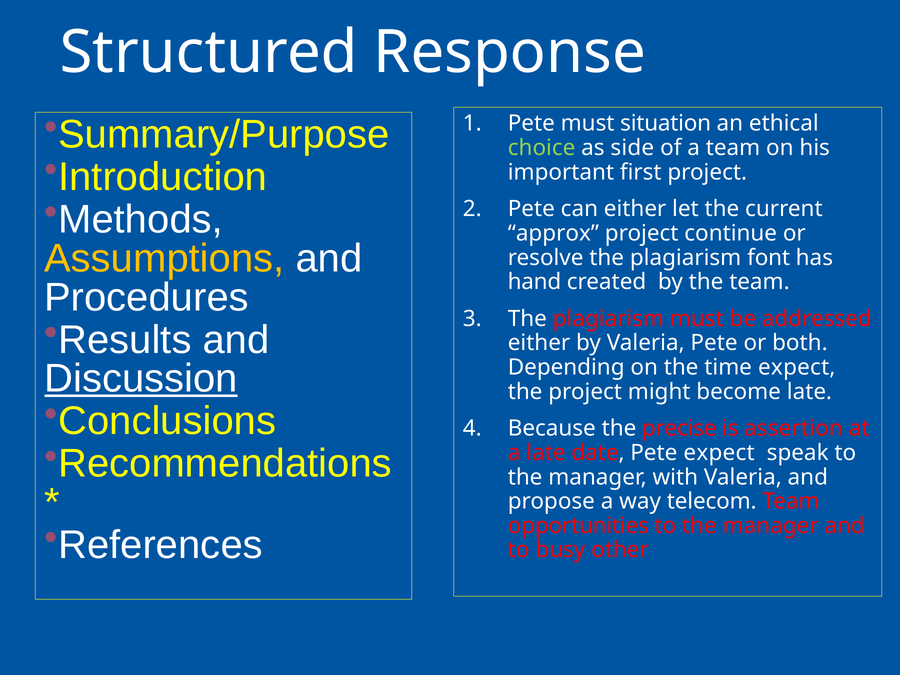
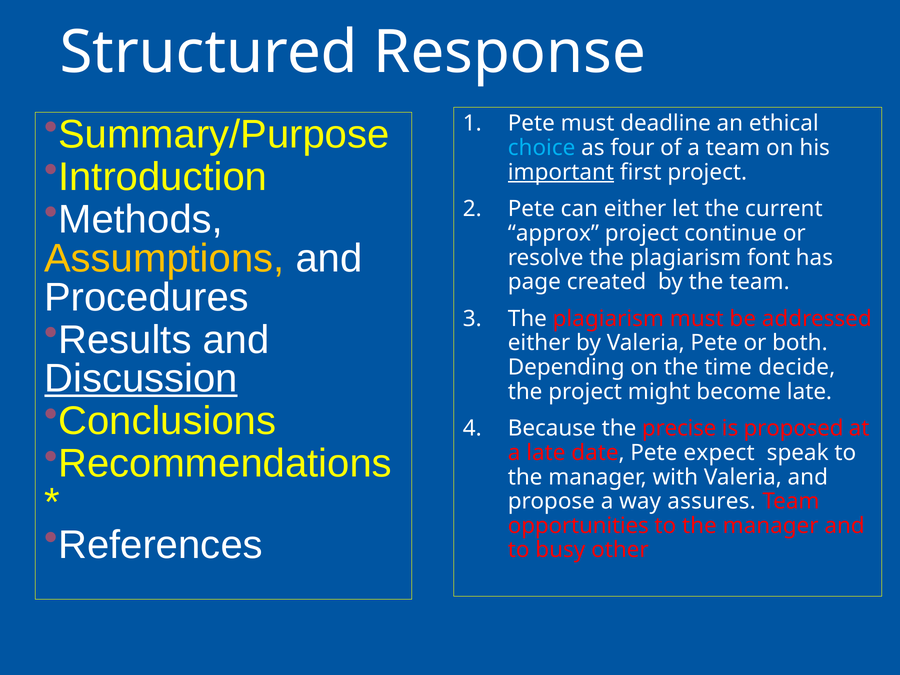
situation: situation -> deadline (666, 124)
choice colour: light green -> light blue (542, 148)
side: side -> four (632, 148)
important underline: none -> present (561, 172)
hand: hand -> page (534, 282)
time expect: expect -> decide (797, 367)
assertion: assertion -> proposed (794, 428)
telecom: telecom -> assures (712, 501)
